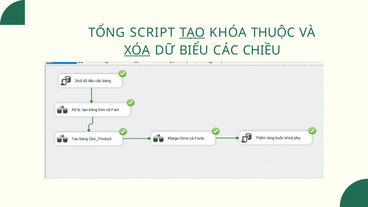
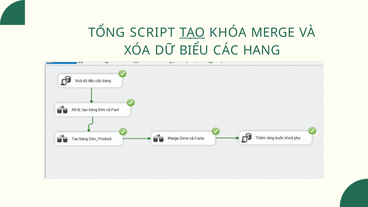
THUỘC: THUỘC -> MERGE (273, 33)
XÓA underline: present -> none (137, 50)
CHIỀU: CHIỀU -> HANG (262, 50)
